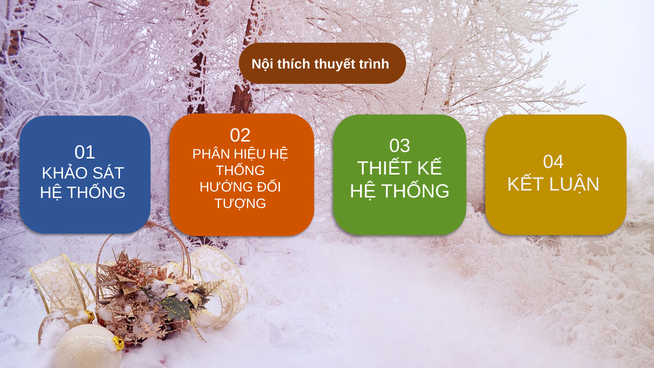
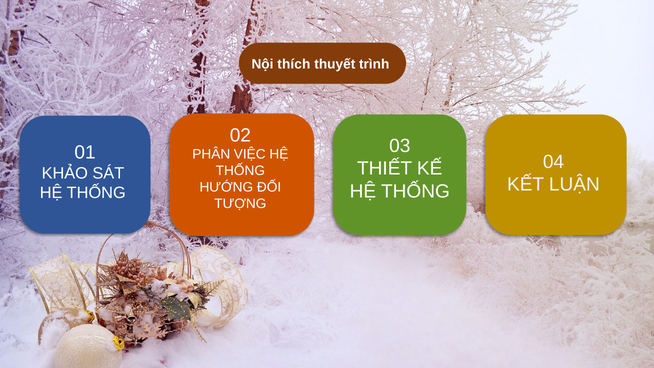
HIỆU: HIỆU -> VIỆC (250, 154)
